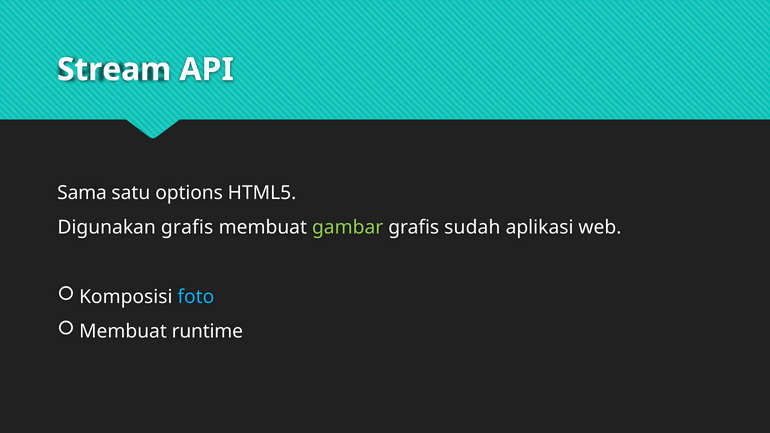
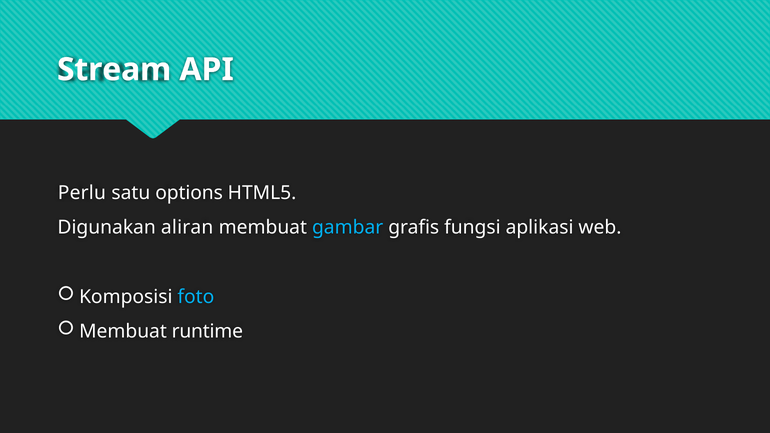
Sama: Sama -> Perlu (82, 193)
Digunakan grafis: grafis -> aliran (187, 228)
gambar colour: light green -> light blue (348, 228)
sudah: sudah -> fungsi (472, 228)
